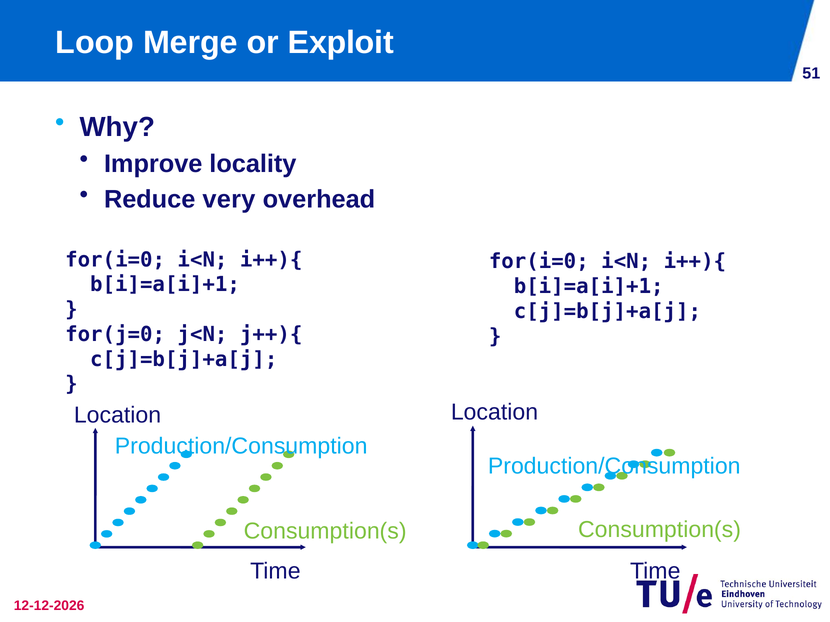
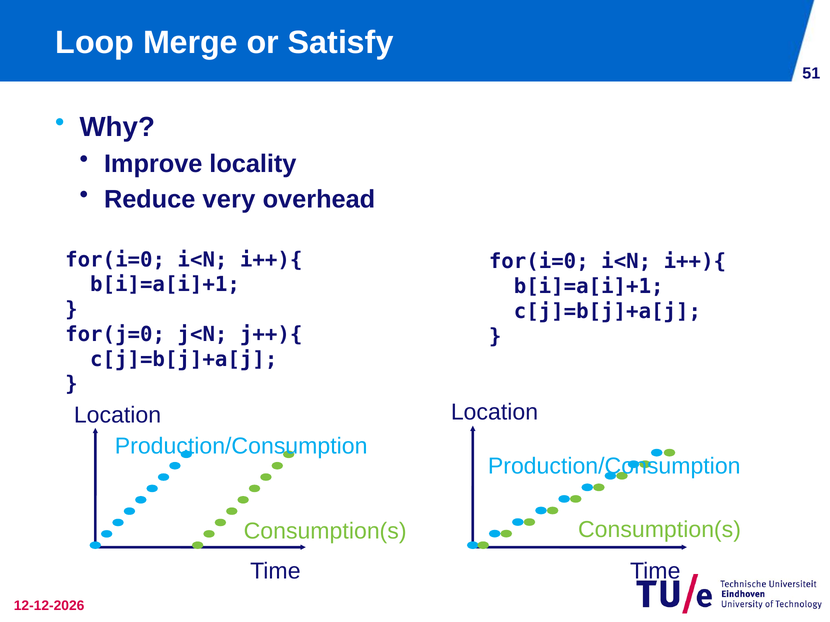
Exploit: Exploit -> Satisfy (341, 43)
